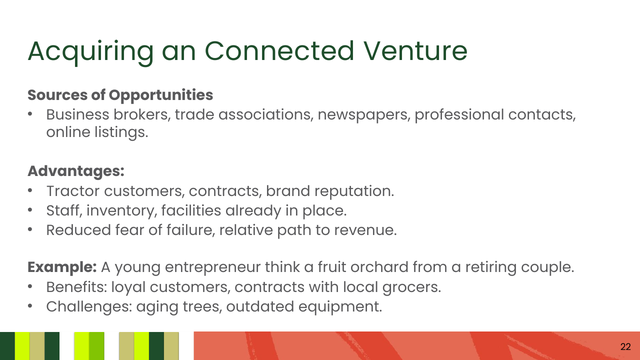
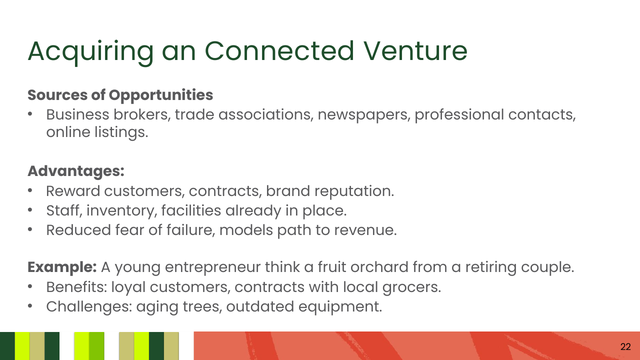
Tractor: Tractor -> Reward (73, 191)
relative: relative -> models (246, 230)
